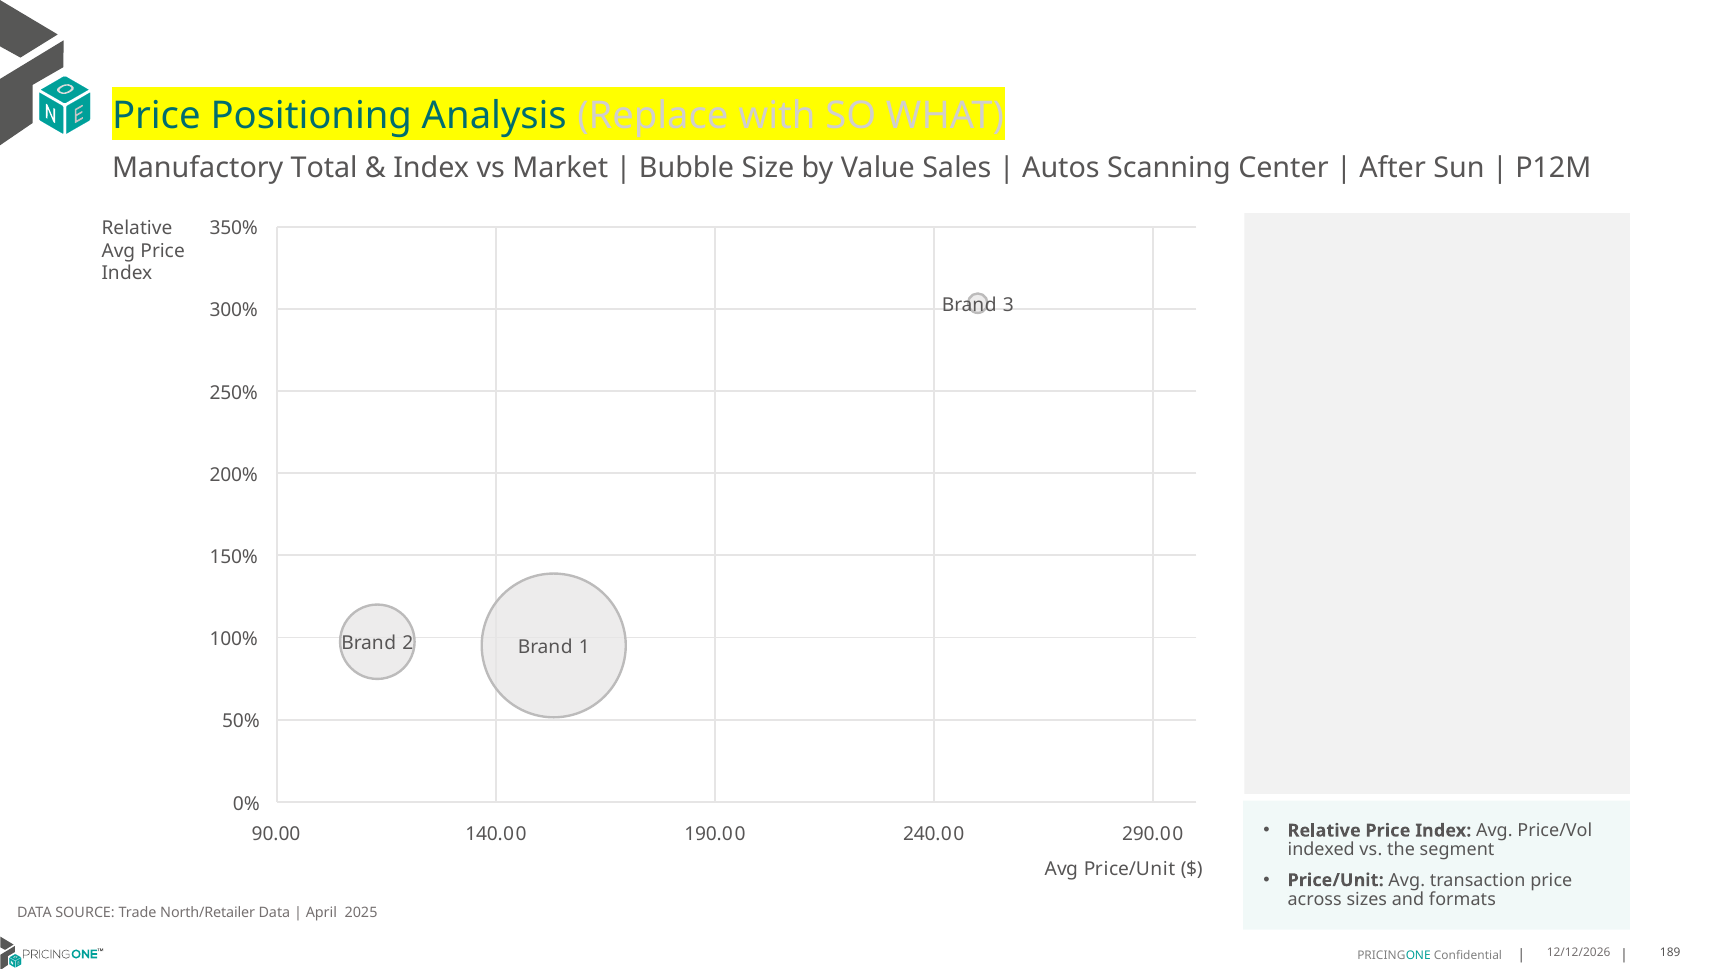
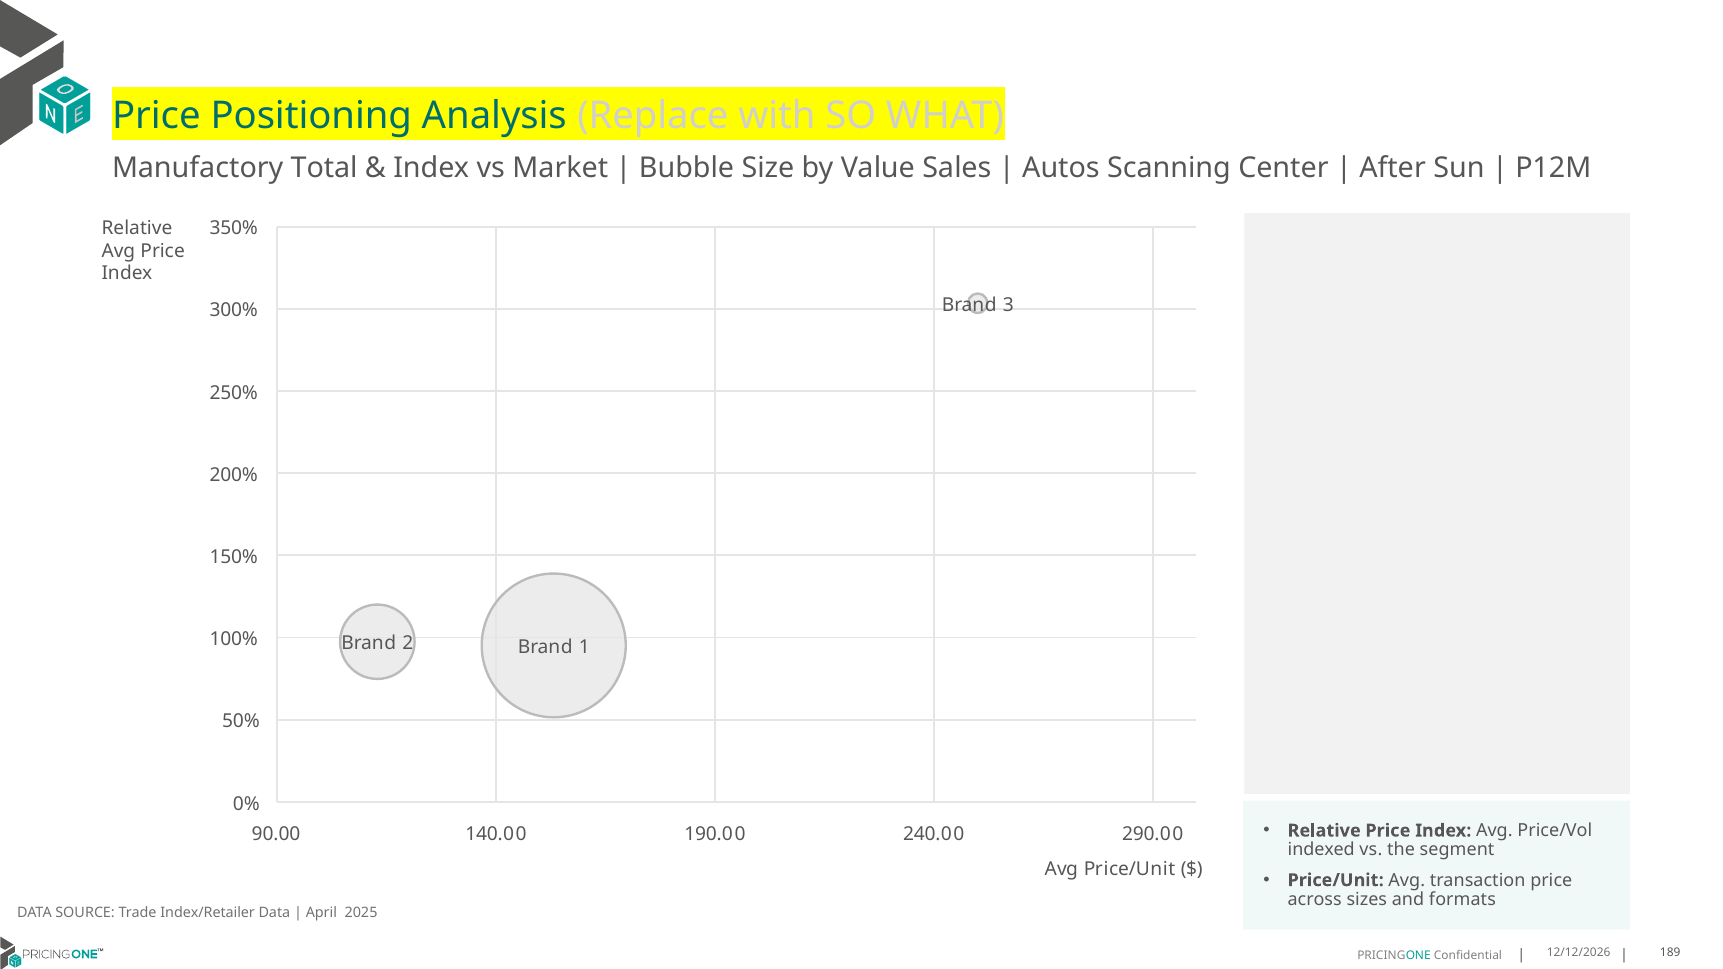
North/Retailer: North/Retailer -> Index/Retailer (208, 913)
